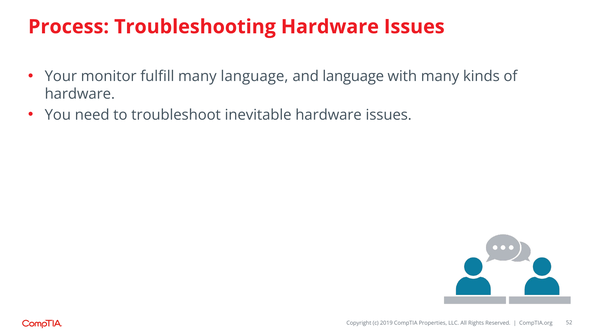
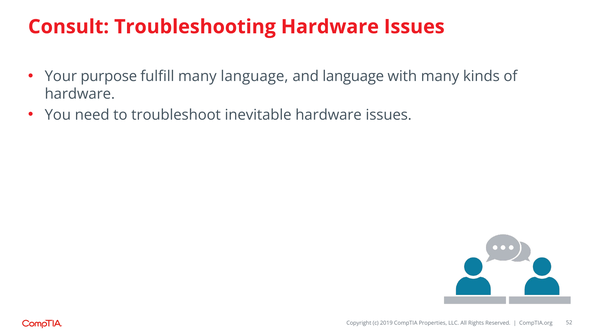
Process: Process -> Consult (69, 27)
monitor: monitor -> purpose (109, 76)
